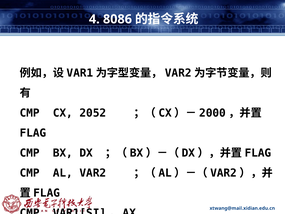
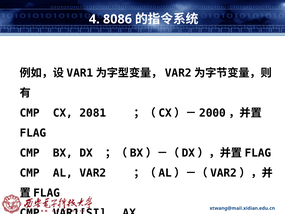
2052: 2052 -> 2081 (93, 113)
